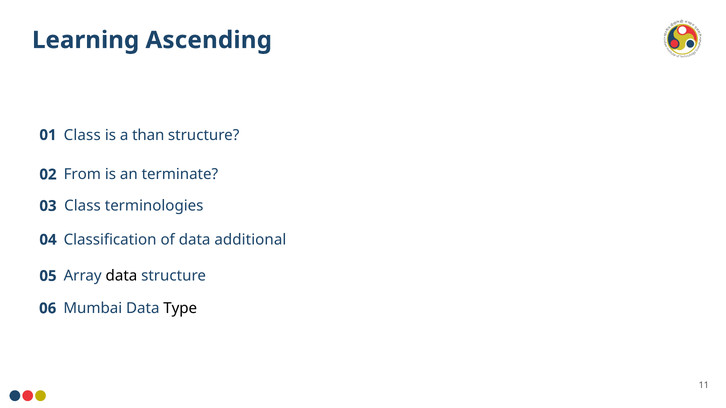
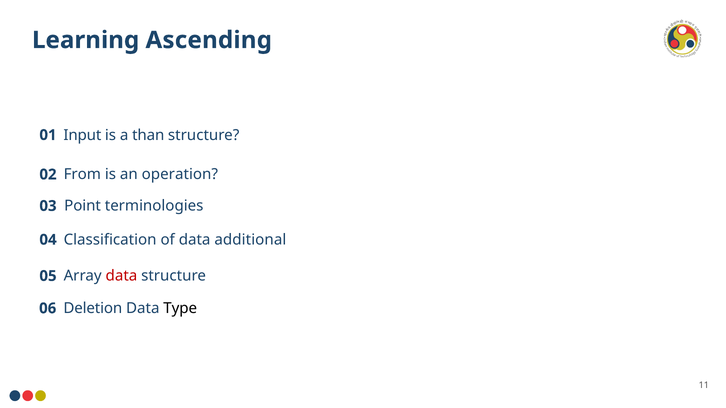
Class: Class -> Input (82, 135)
terminate: terminate -> operation (180, 175)
Class: Class -> Point (83, 206)
data colour: black -> red (121, 276)
Mumbai: Mumbai -> Deletion (93, 309)
